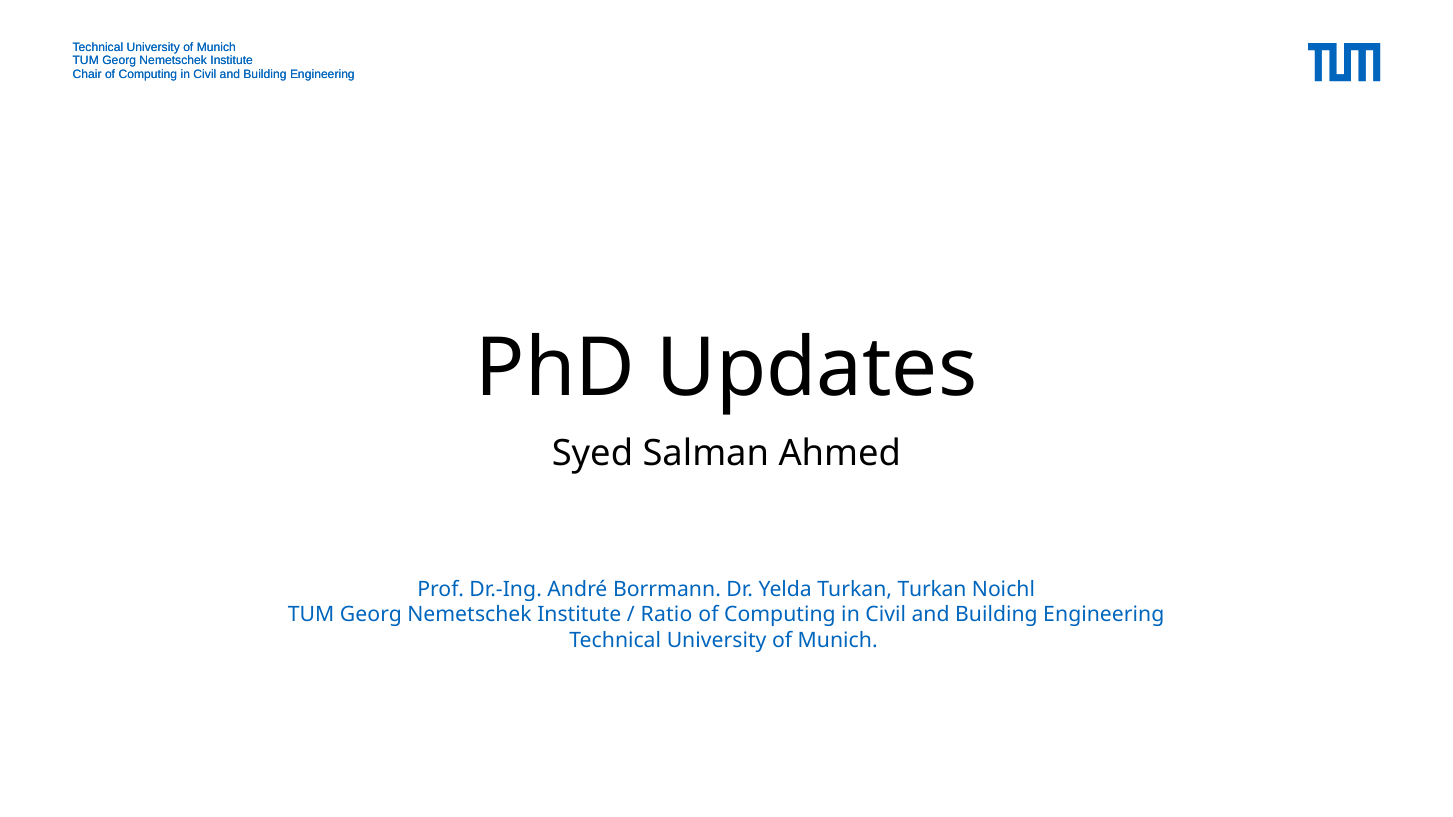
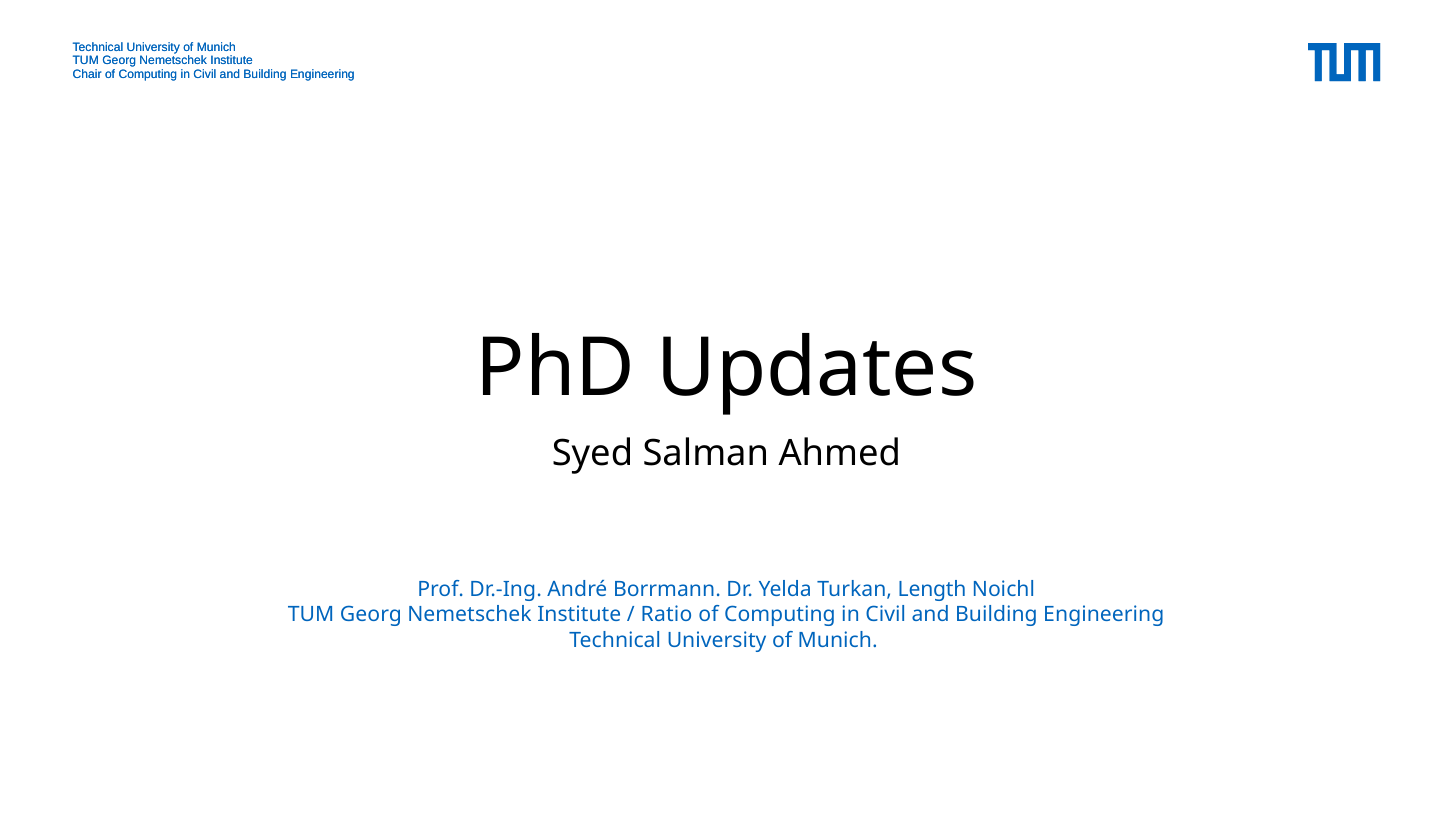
Turkan Turkan: Turkan -> Length (932, 589)
